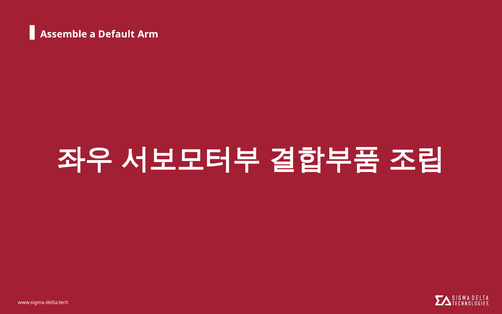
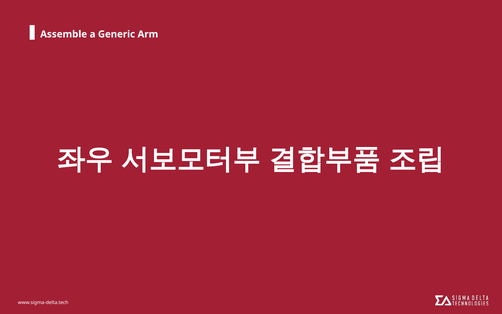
Default: Default -> Generic (117, 34)
